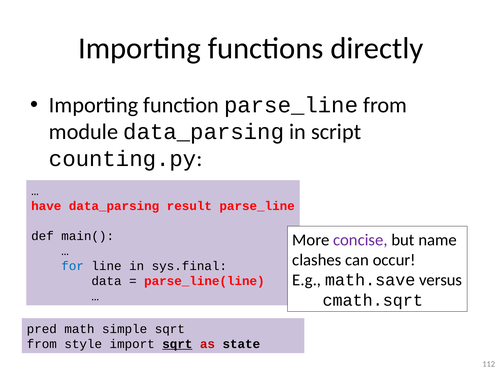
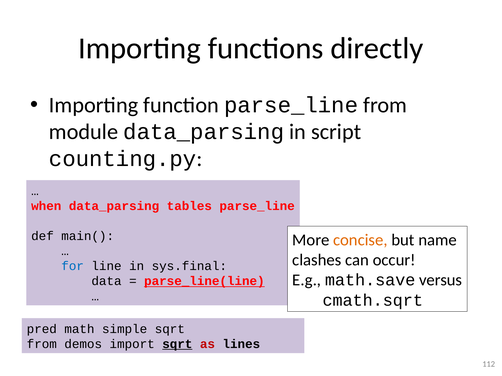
have: have -> when (46, 206)
result: result -> tables (189, 206)
concise colour: purple -> orange (360, 240)
parse_line(line underline: none -> present (204, 282)
style: style -> demos (83, 344)
state: state -> lines (241, 344)
